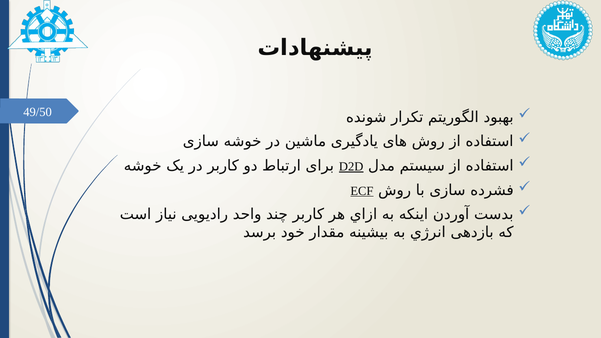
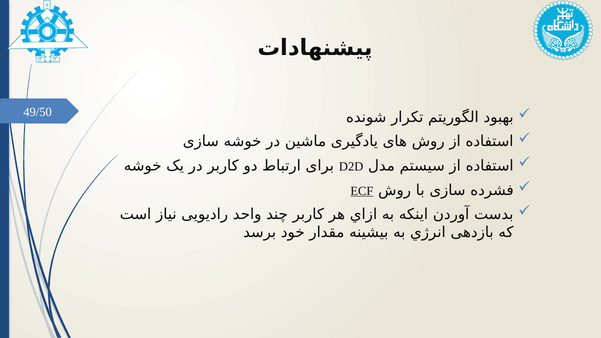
D2D underline: present -> none (351, 167)
